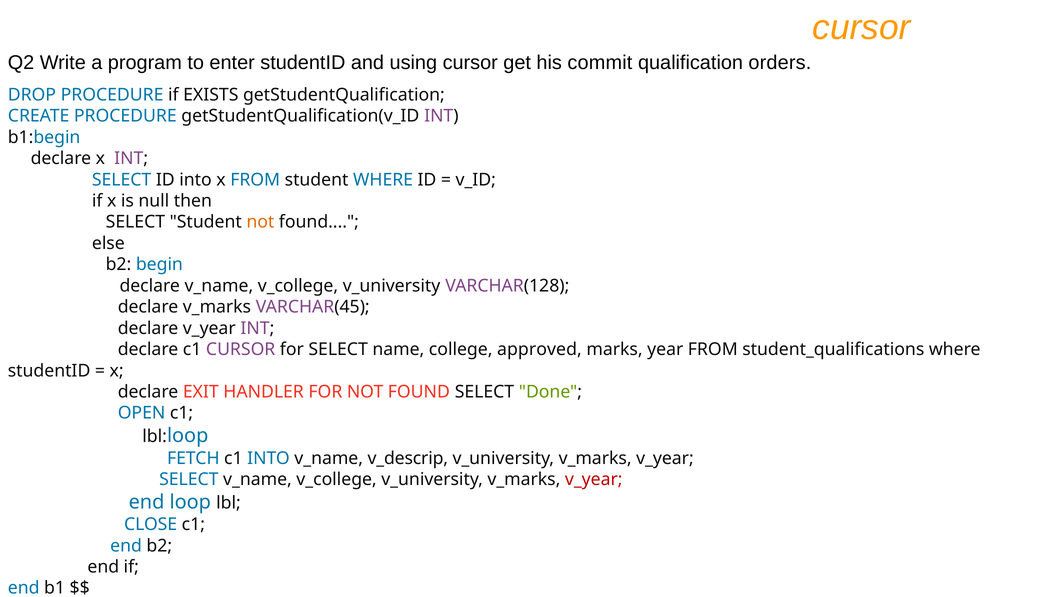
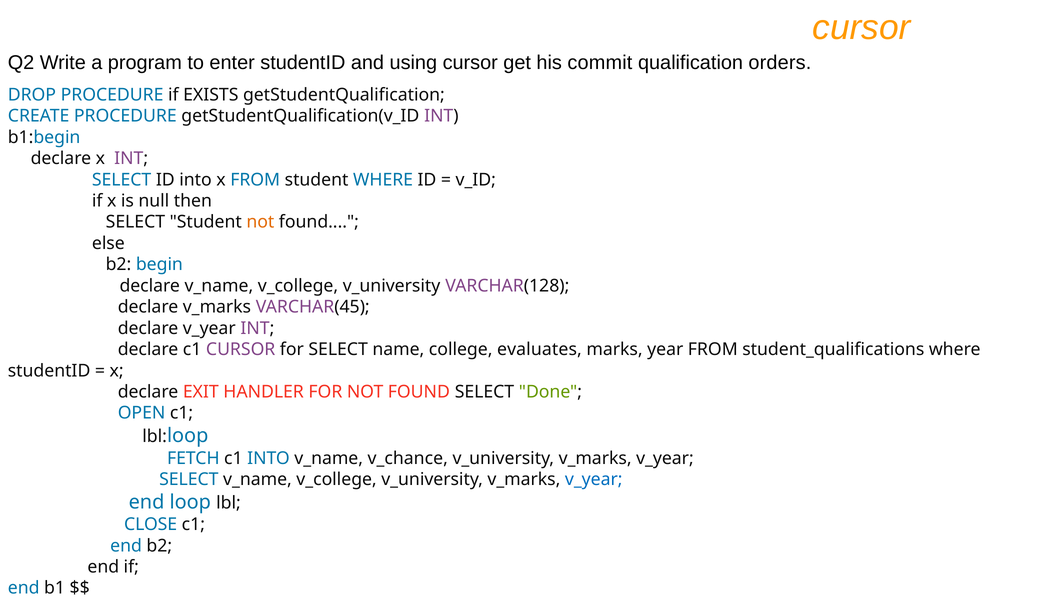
approved: approved -> evaluates (539, 349)
v_descrip: v_descrip -> v_chance (408, 458)
v_year colour: red -> blue (594, 479)
